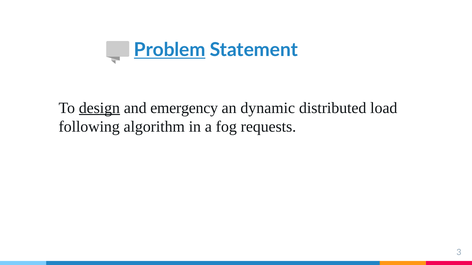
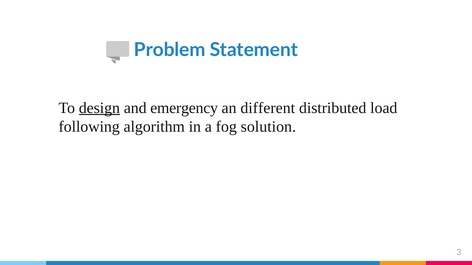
Problem underline: present -> none (170, 50)
dynamic: dynamic -> different (268, 108)
requests: requests -> solution (268, 127)
